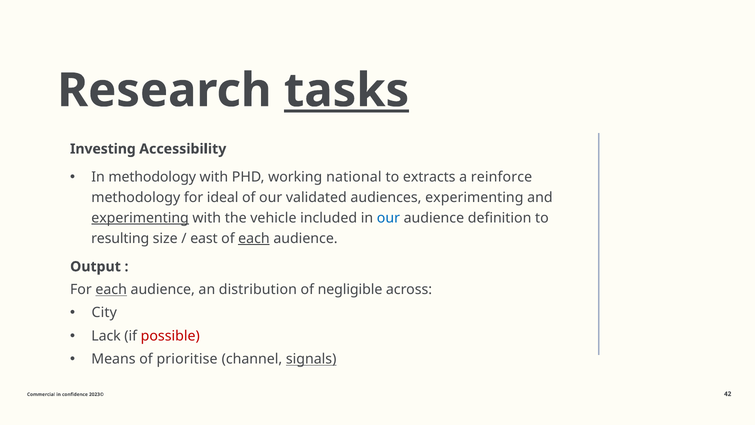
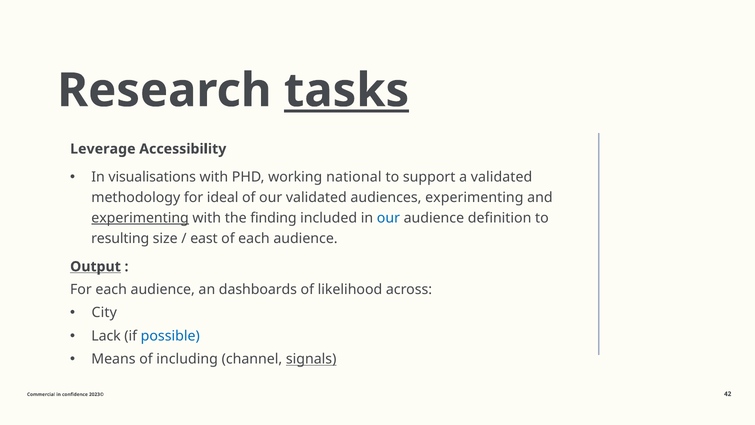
Investing: Investing -> Leverage (103, 149)
In methodology: methodology -> visualisations (152, 177)
extracts: extracts -> support (429, 177)
a reinforce: reinforce -> validated (502, 177)
vehicle: vehicle -> finding (273, 218)
each underline: present -> none (254, 238)
Output underline: none -> present (95, 266)
each underline: present -> none (111, 289)
distribution: distribution -> dashboards (258, 289)
negligible: negligible -> likelihood (350, 289)
possible colour: red -> blue (170, 336)
prioritise: prioritise -> including (187, 359)
